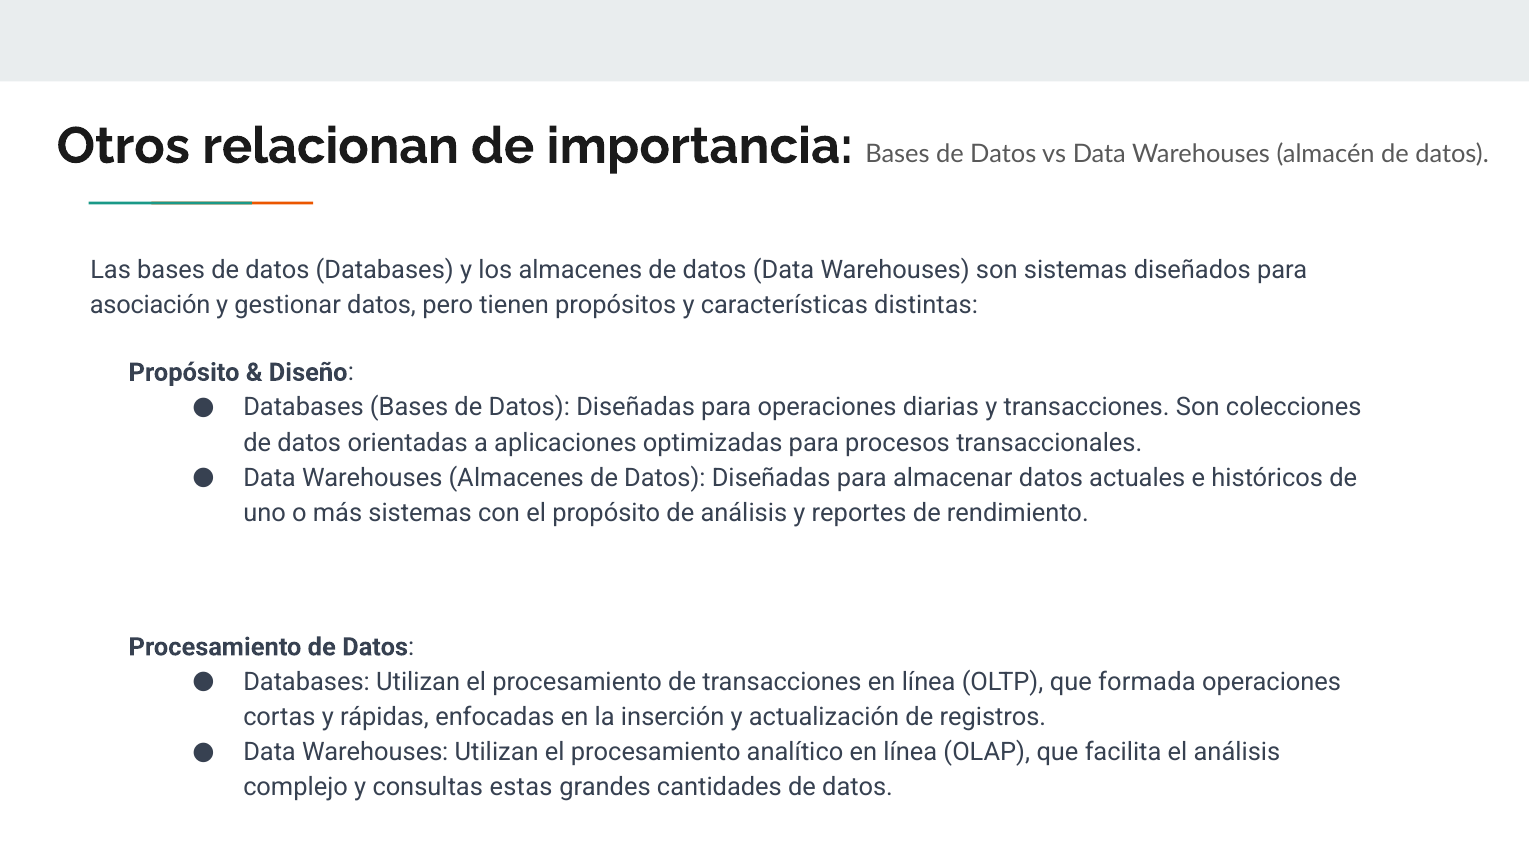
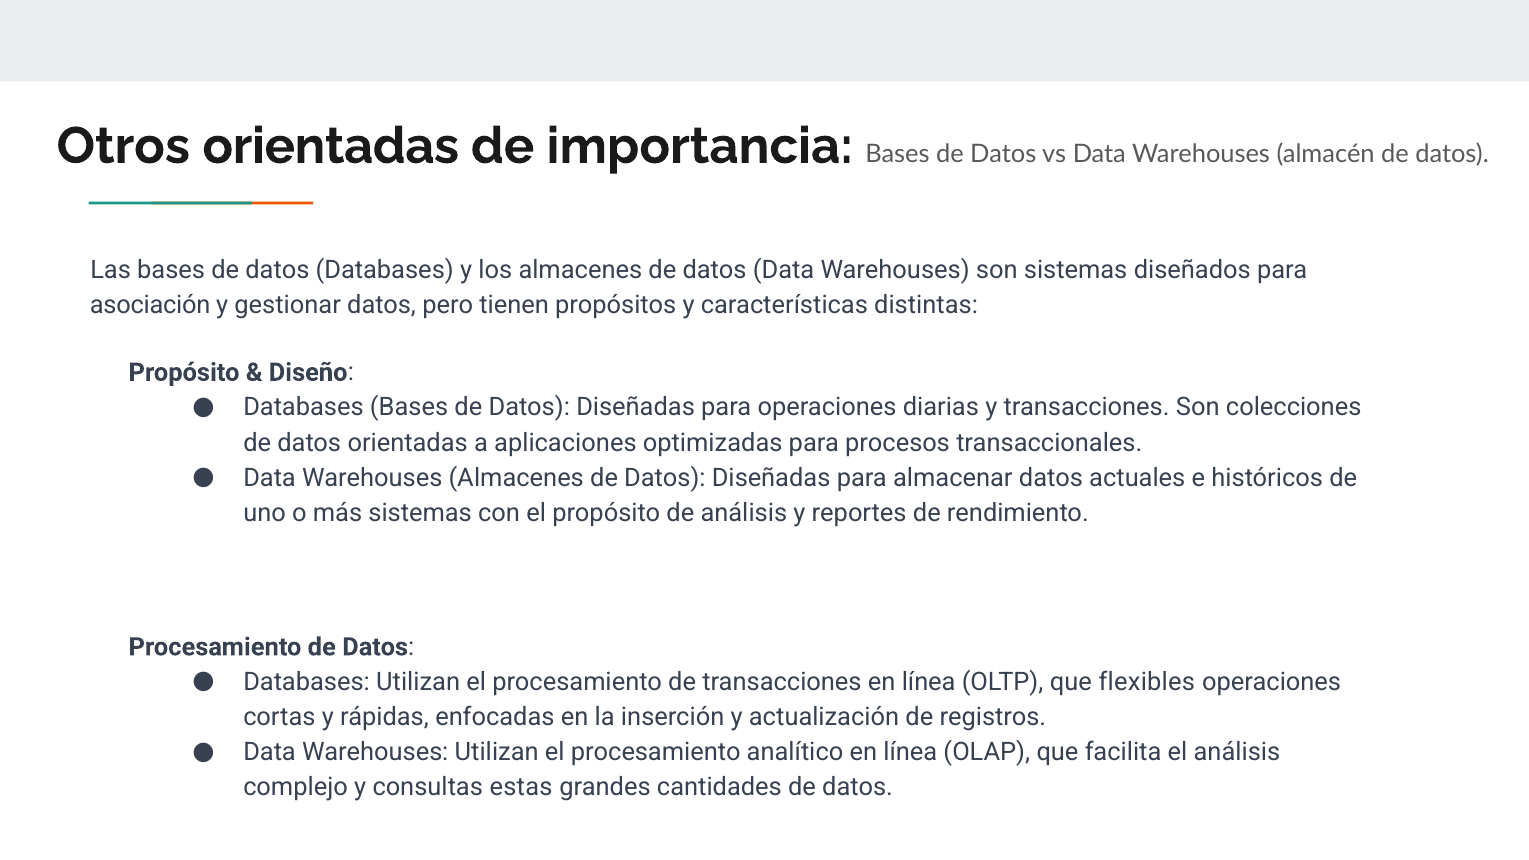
Otros relacionan: relacionan -> orientadas (331, 146)
formada: formada -> flexibles (1147, 682)
